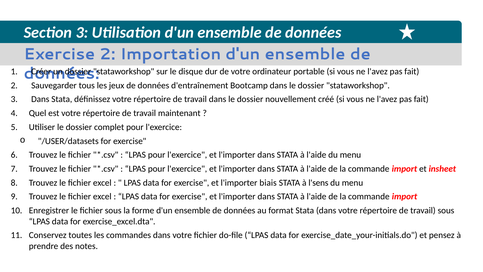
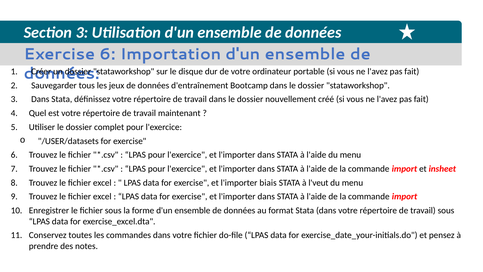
2: 2 -> 6 (108, 54)
l'sens: l'sens -> l'veut (318, 183)
